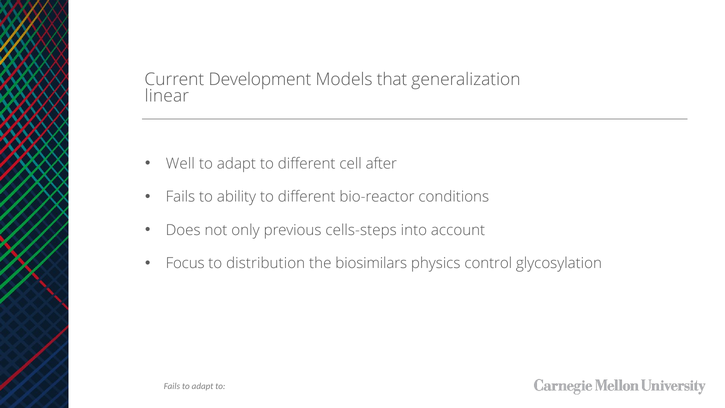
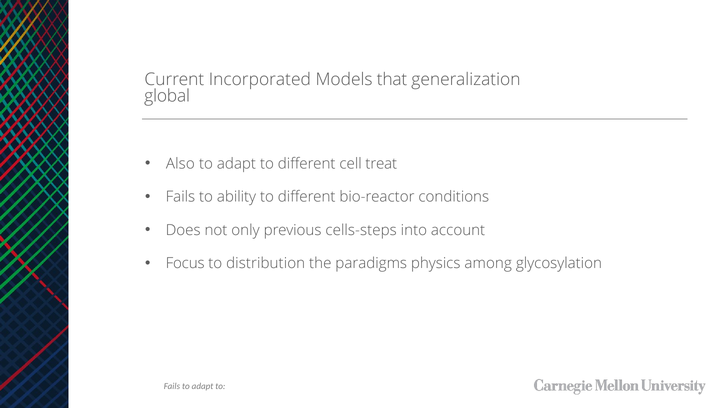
Development: Development -> Incorporated (260, 79)
linear: linear -> global (167, 96)
Well: Well -> Also (180, 164)
after: after -> treat (381, 164)
biosimilars: biosimilars -> paradigms (371, 263)
control: control -> among (488, 263)
